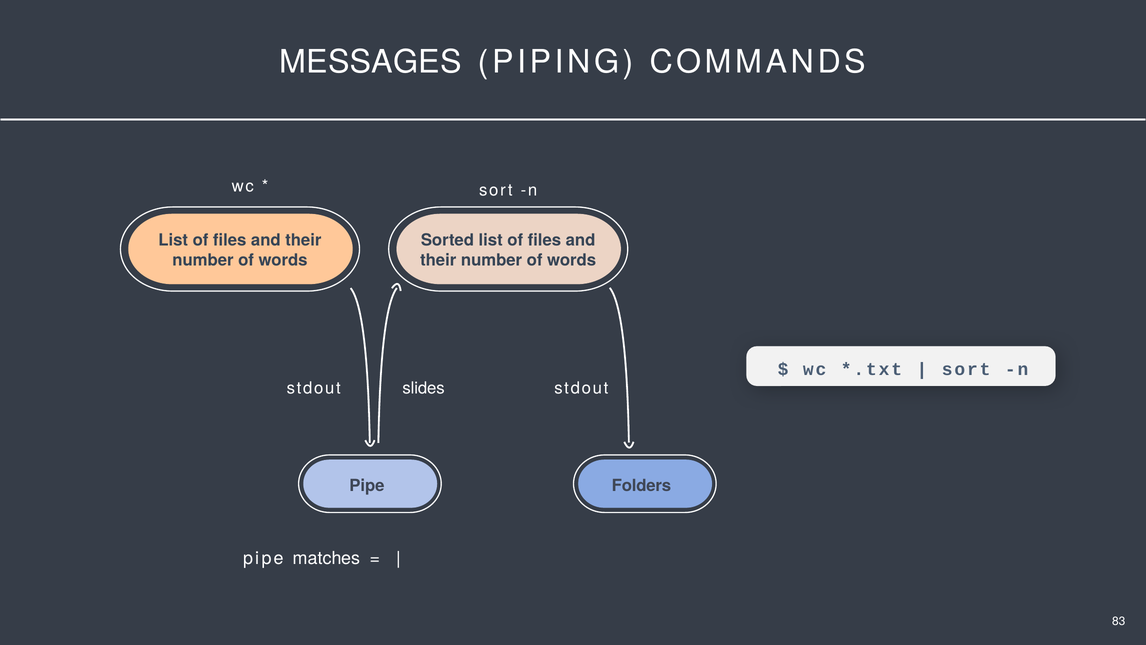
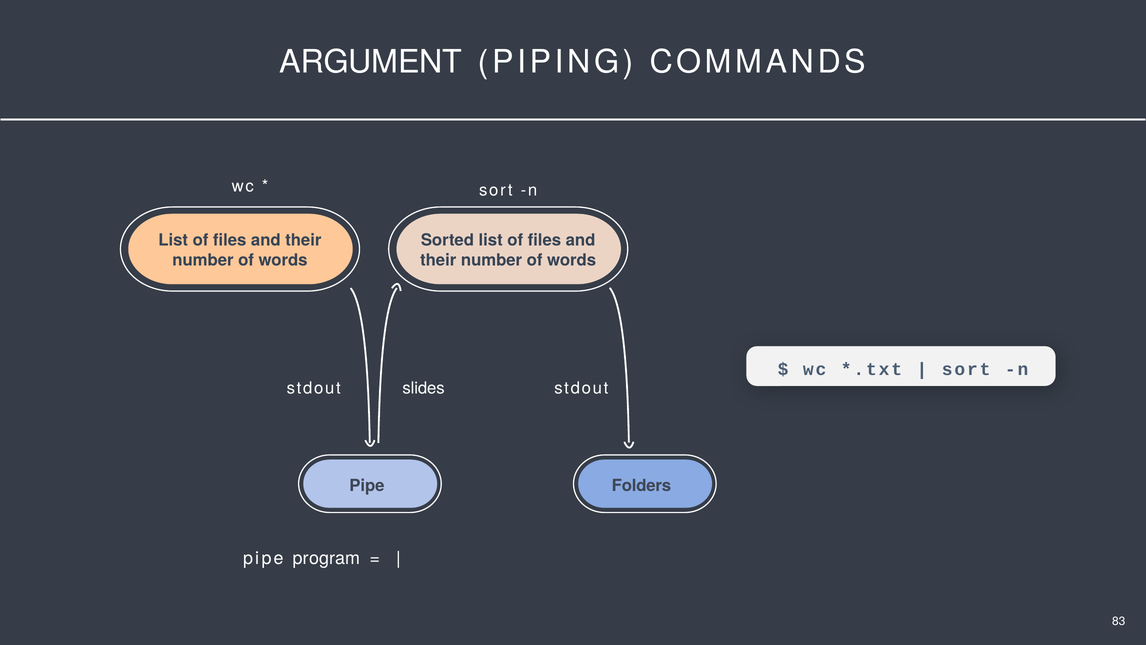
MESSAGES: MESSAGES -> ARGUMENT (371, 62)
matches: matches -> program (327, 558)
